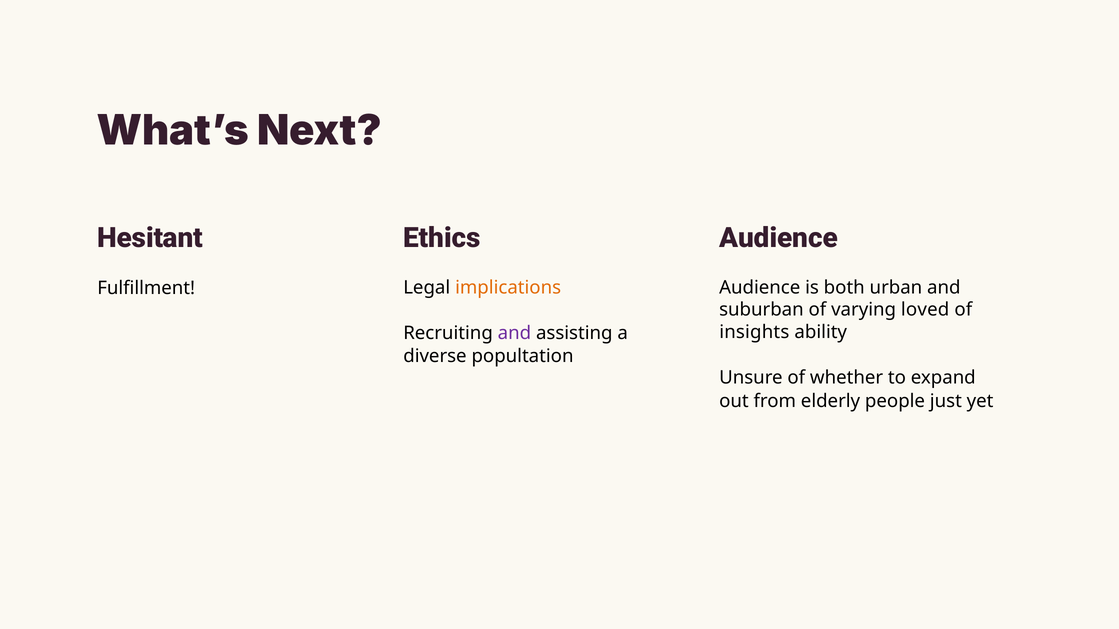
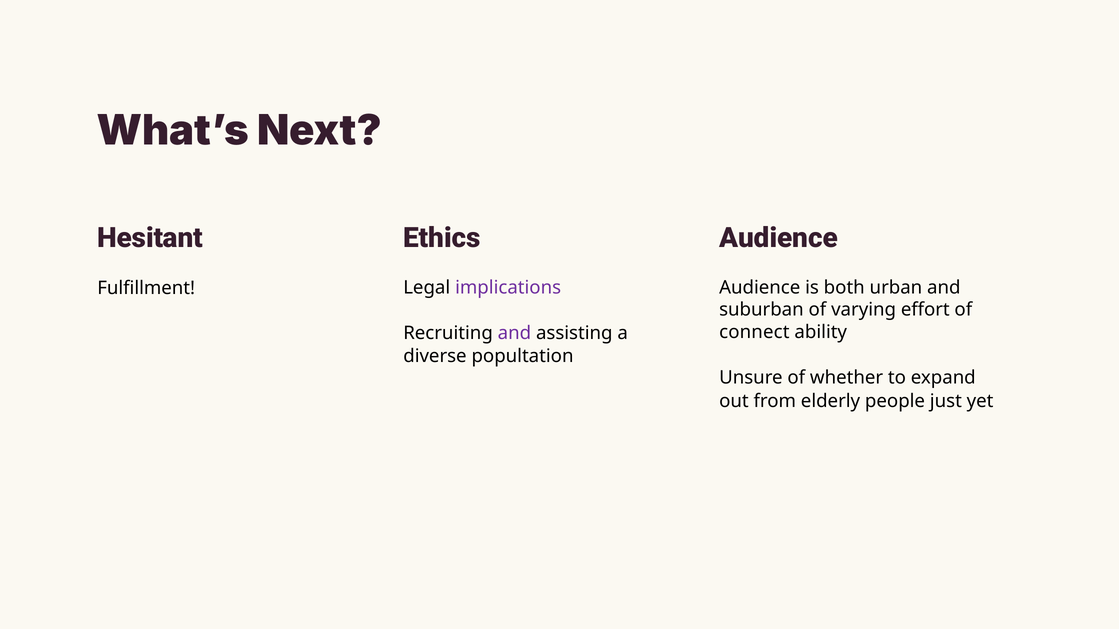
implications colour: orange -> purple (508, 288)
loved: loved -> effort (925, 310)
insights: insights -> connect (754, 332)
